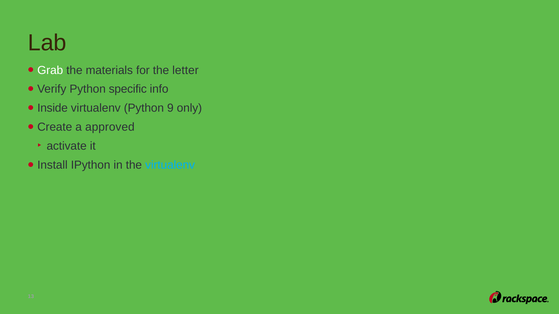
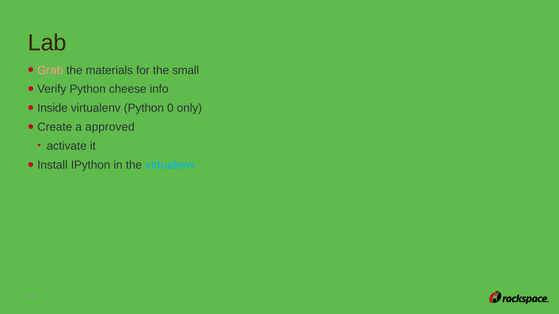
Grab colour: white -> pink (50, 70)
letter: letter -> small (186, 70)
specific: specific -> cheese (128, 89)
9: 9 -> 0 (170, 108)
